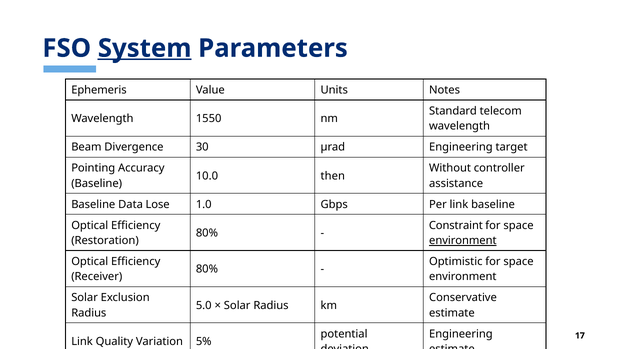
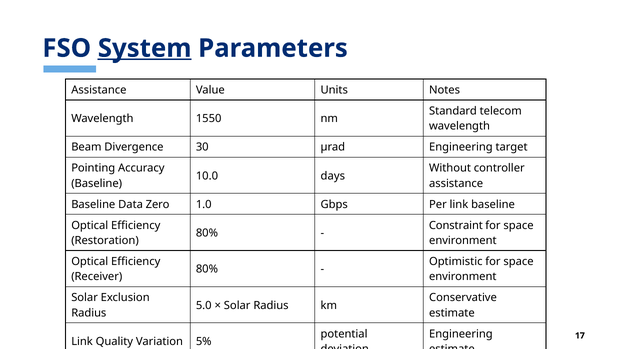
Ephemeris: Ephemeris -> Assistance (99, 90)
then: then -> days (333, 176)
Lose: Lose -> Zero (158, 204)
environment underline: present -> none (463, 240)
